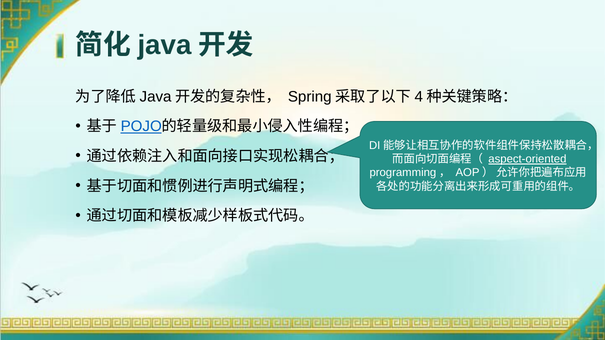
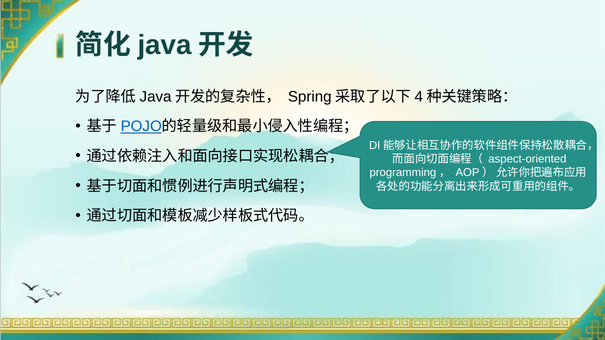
aspect-oriented underline: present -> none (527, 159)
